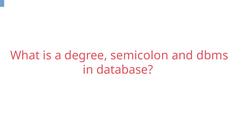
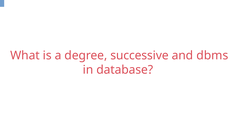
semicolon: semicolon -> successive (139, 55)
